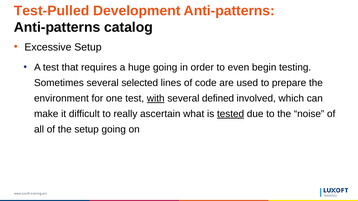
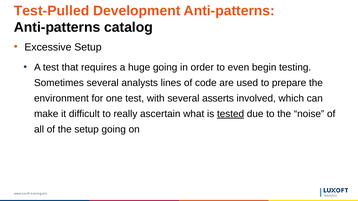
selected: selected -> analysts (140, 83)
with underline: present -> none (156, 99)
defined: defined -> asserts (218, 99)
